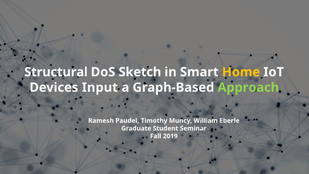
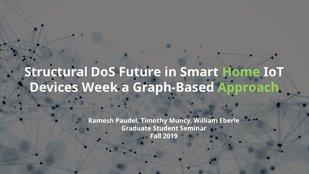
Sketch: Sketch -> Future (140, 72)
Home colour: yellow -> light green (241, 72)
Input: Input -> Week (100, 87)
